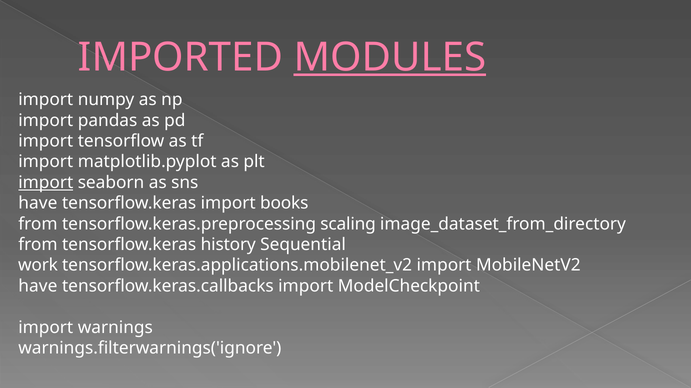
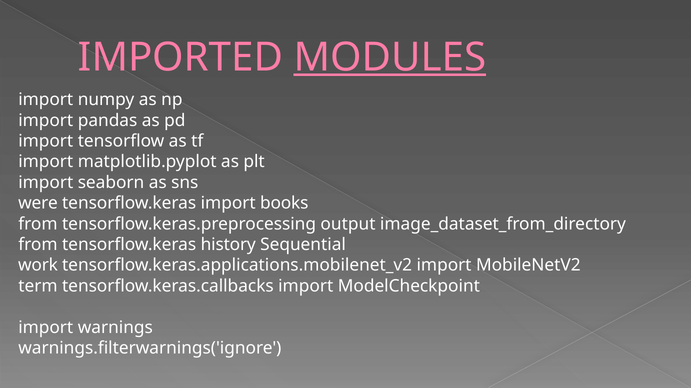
import underline: present -> none (46, 183)
have: have -> were (38, 204)
scaling: scaling -> output (348, 224)
have: have -> term (38, 286)
